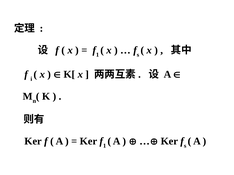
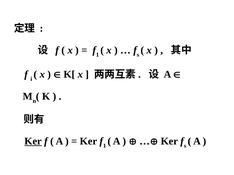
Ker underline: none -> present (33, 142)
